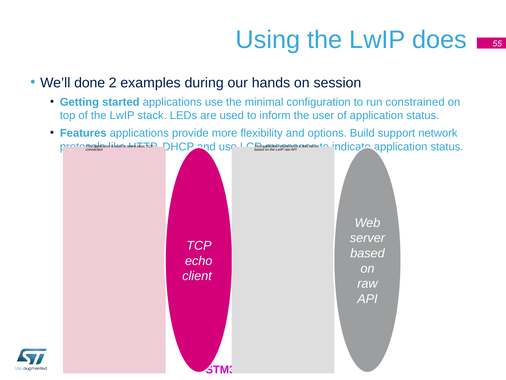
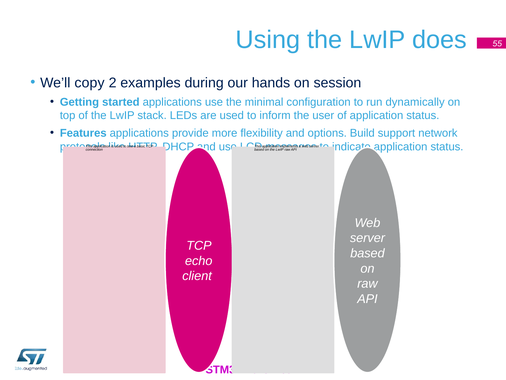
done: done -> copy (90, 83)
constrained: constrained -> dynamically (415, 102)
